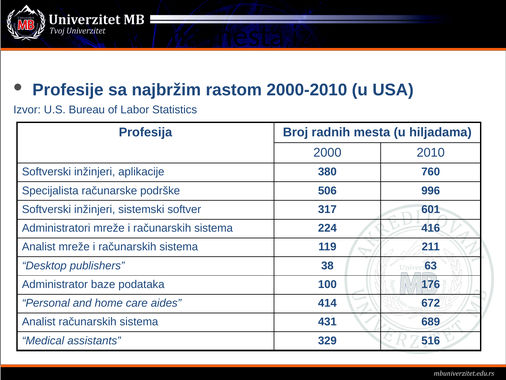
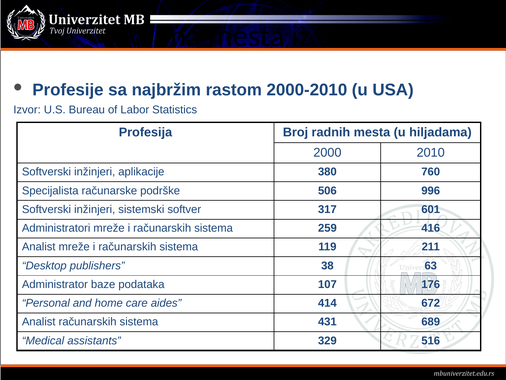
224: 224 -> 259 (327, 228)
100: 100 -> 107 (327, 284)
